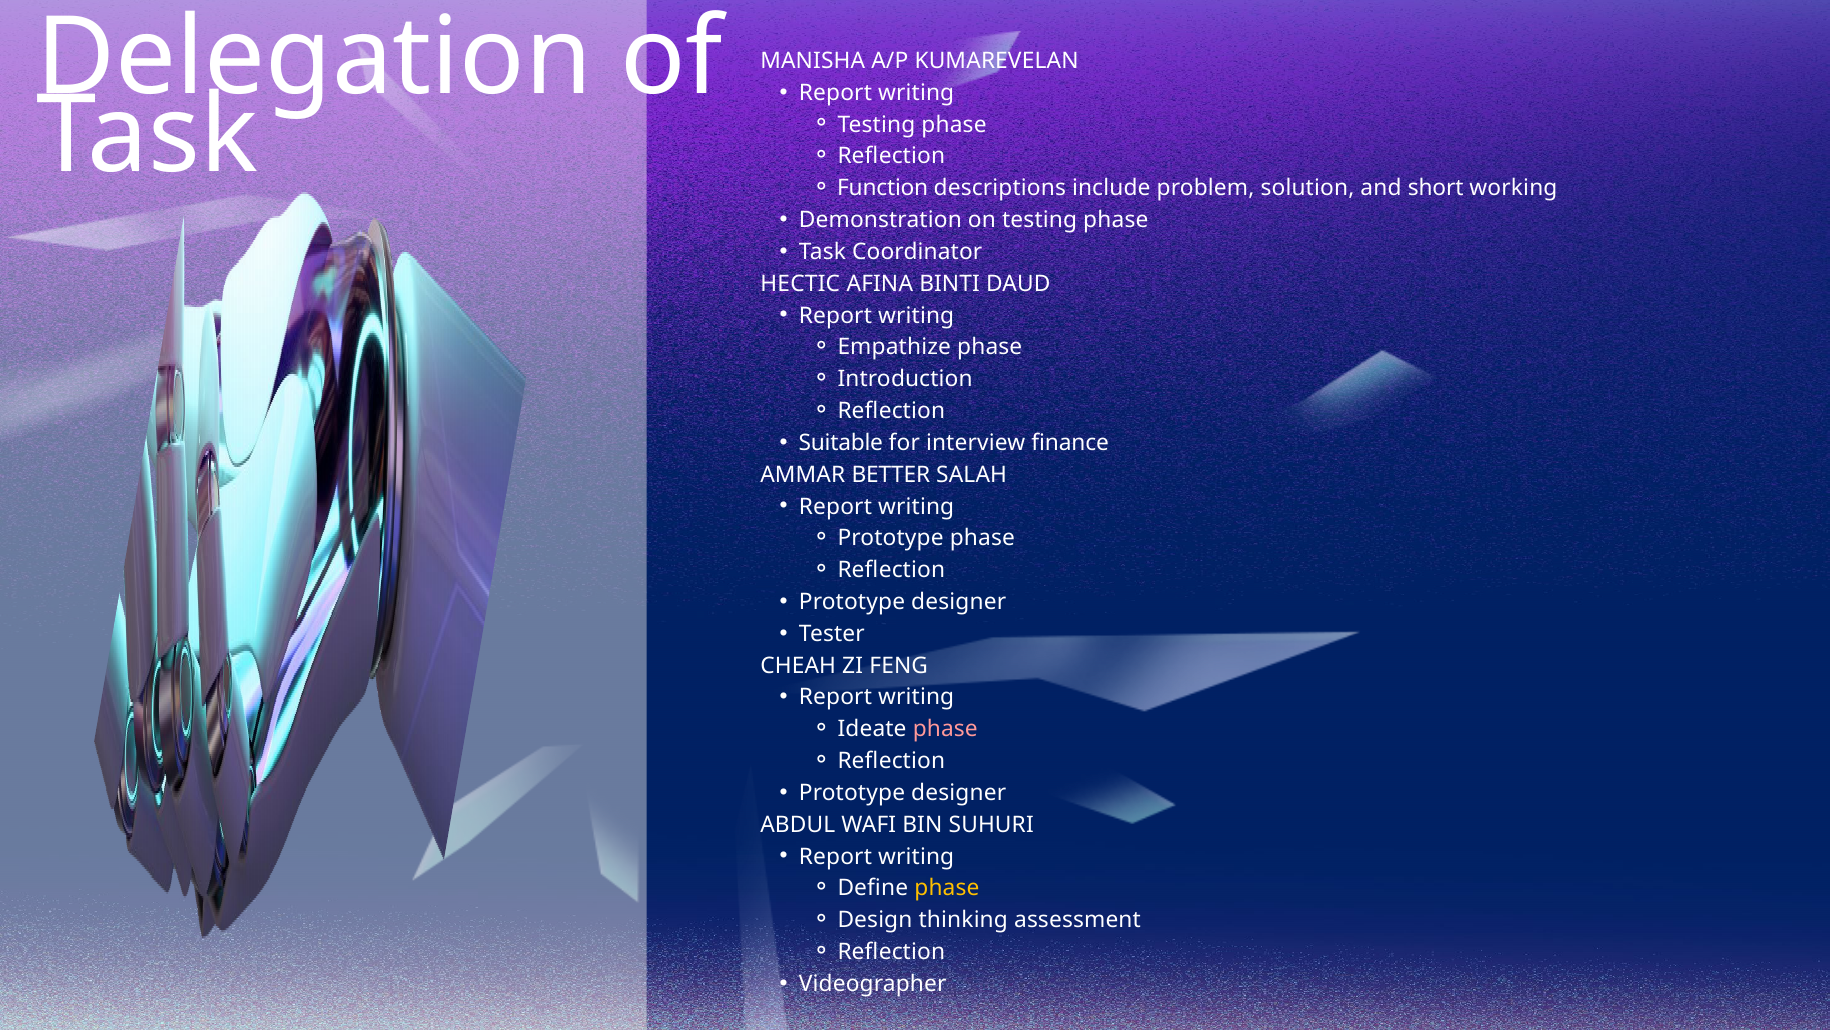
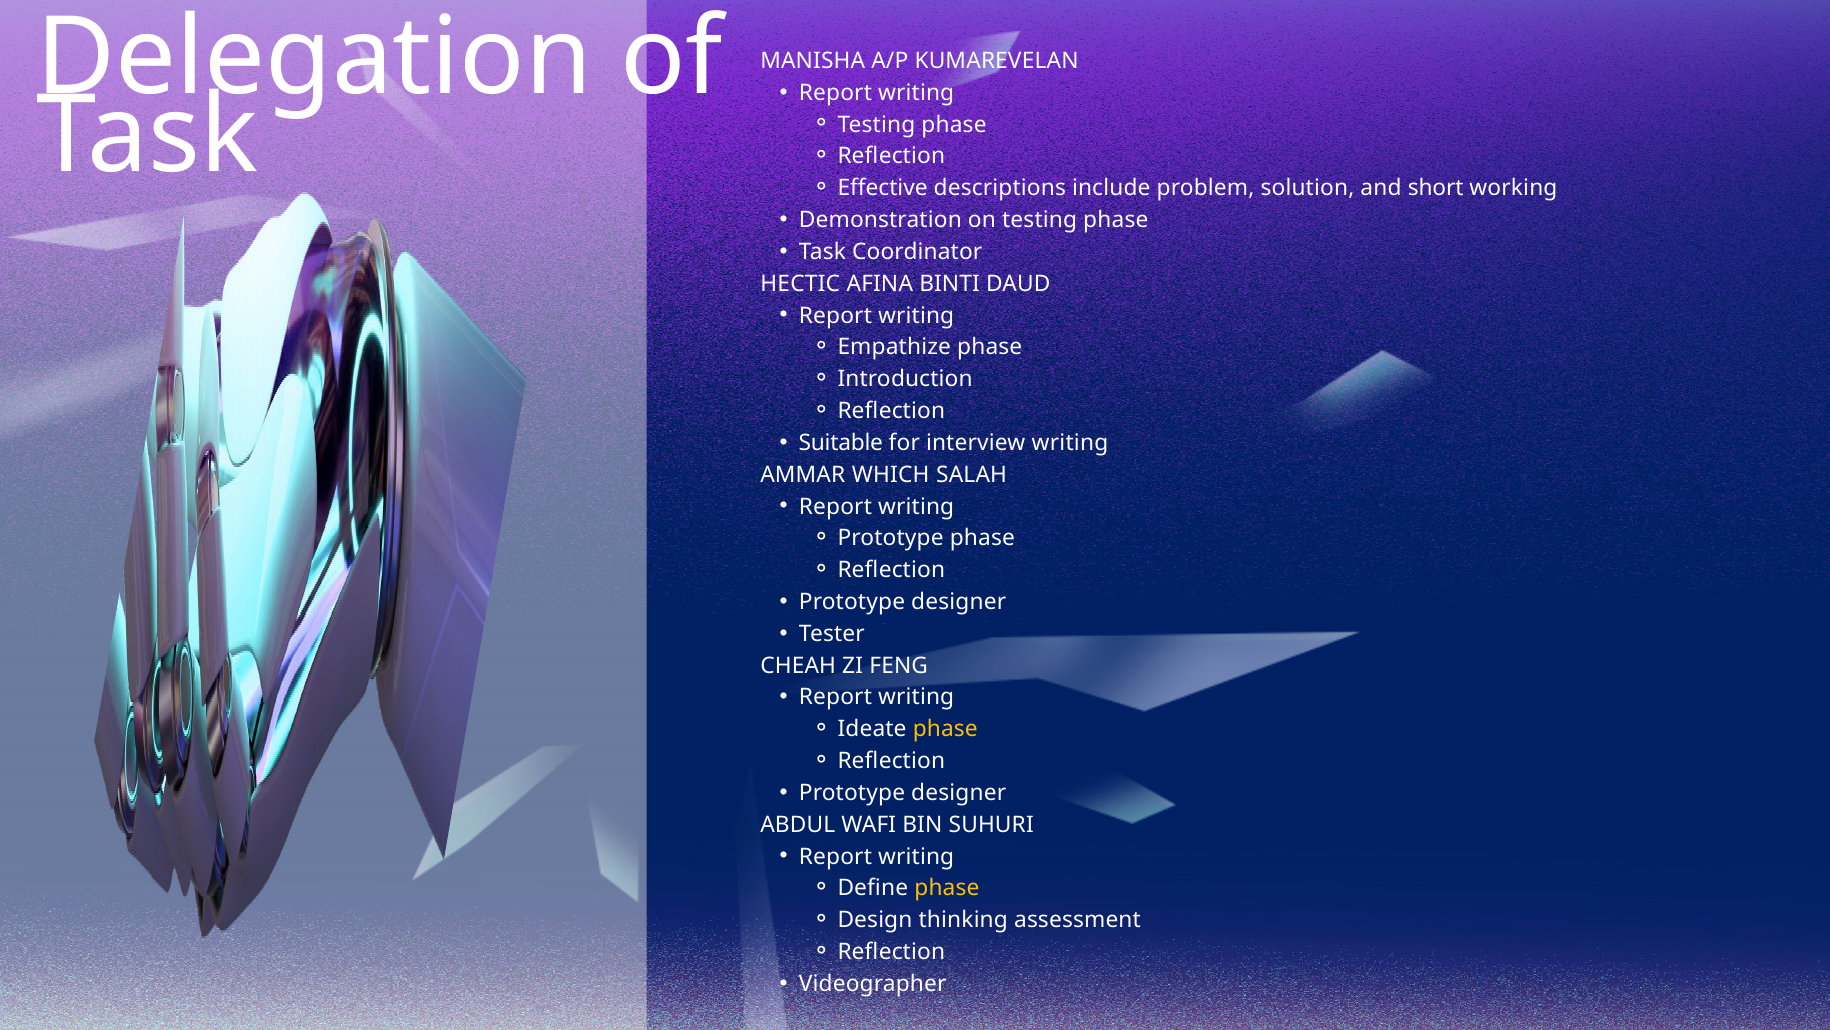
Function: Function -> Effective (883, 188)
interview finance: finance -> writing (1070, 443)
BETTER: BETTER -> WHICH (891, 474)
phase colour: pink -> yellow (945, 729)
